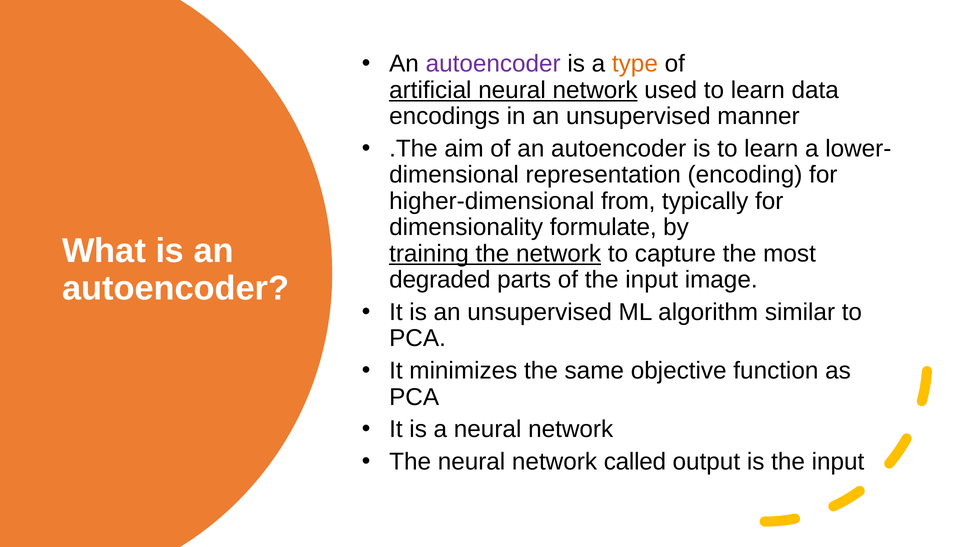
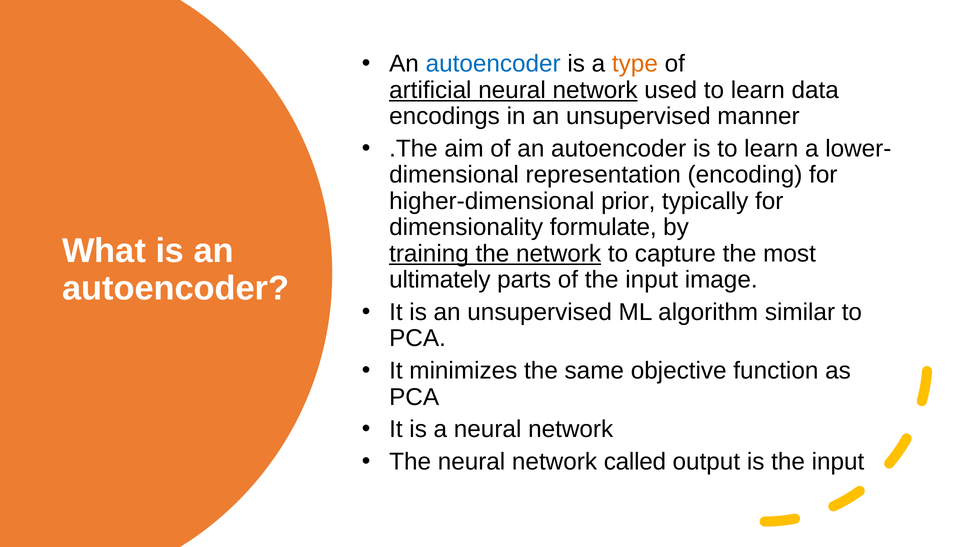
autoencoder colour: purple -> blue (493, 64)
from: from -> prior (628, 201)
degraded: degraded -> ultimately (440, 280)
